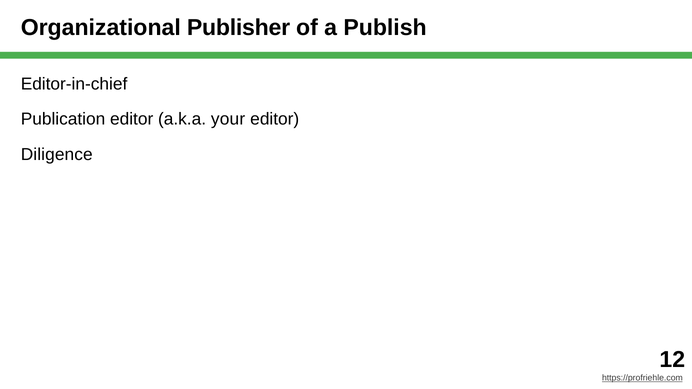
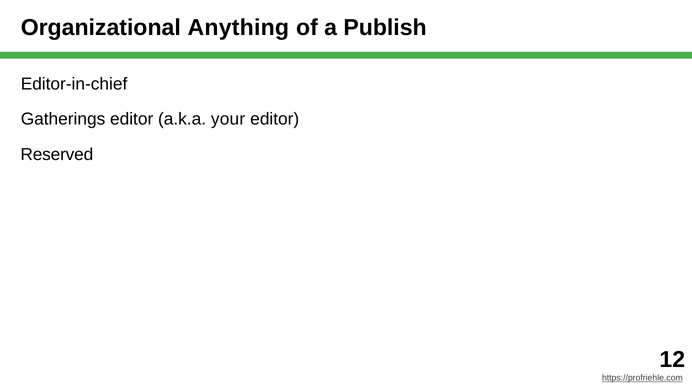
Publisher: Publisher -> Anything (238, 28)
Publication: Publication -> Gatherings (63, 119)
Diligence: Diligence -> Reserved (57, 155)
